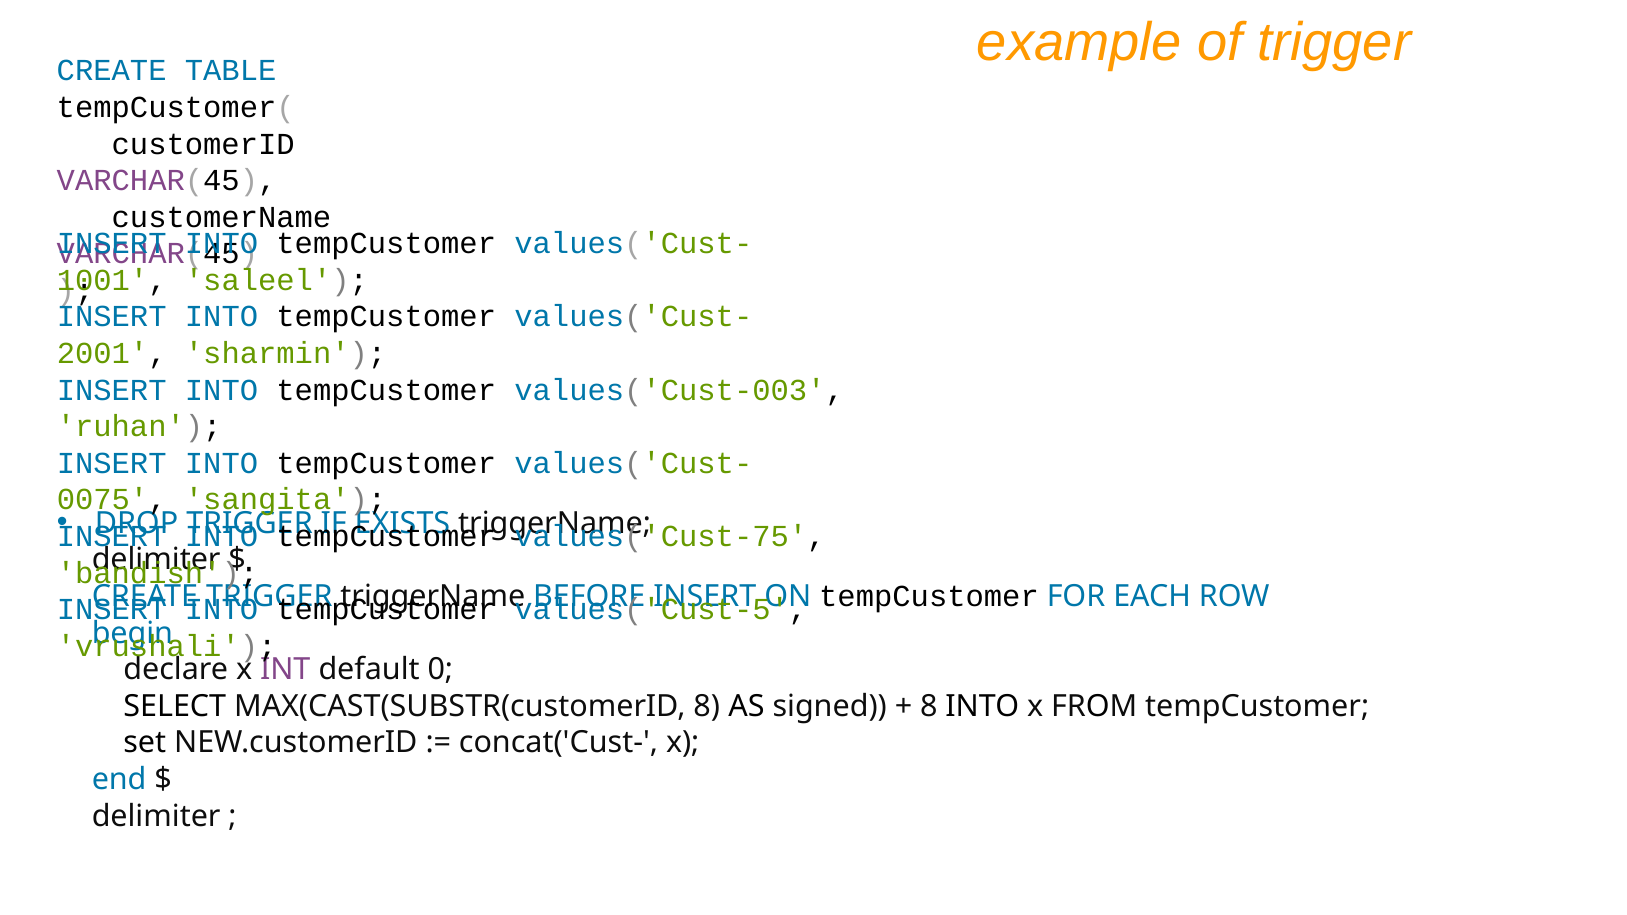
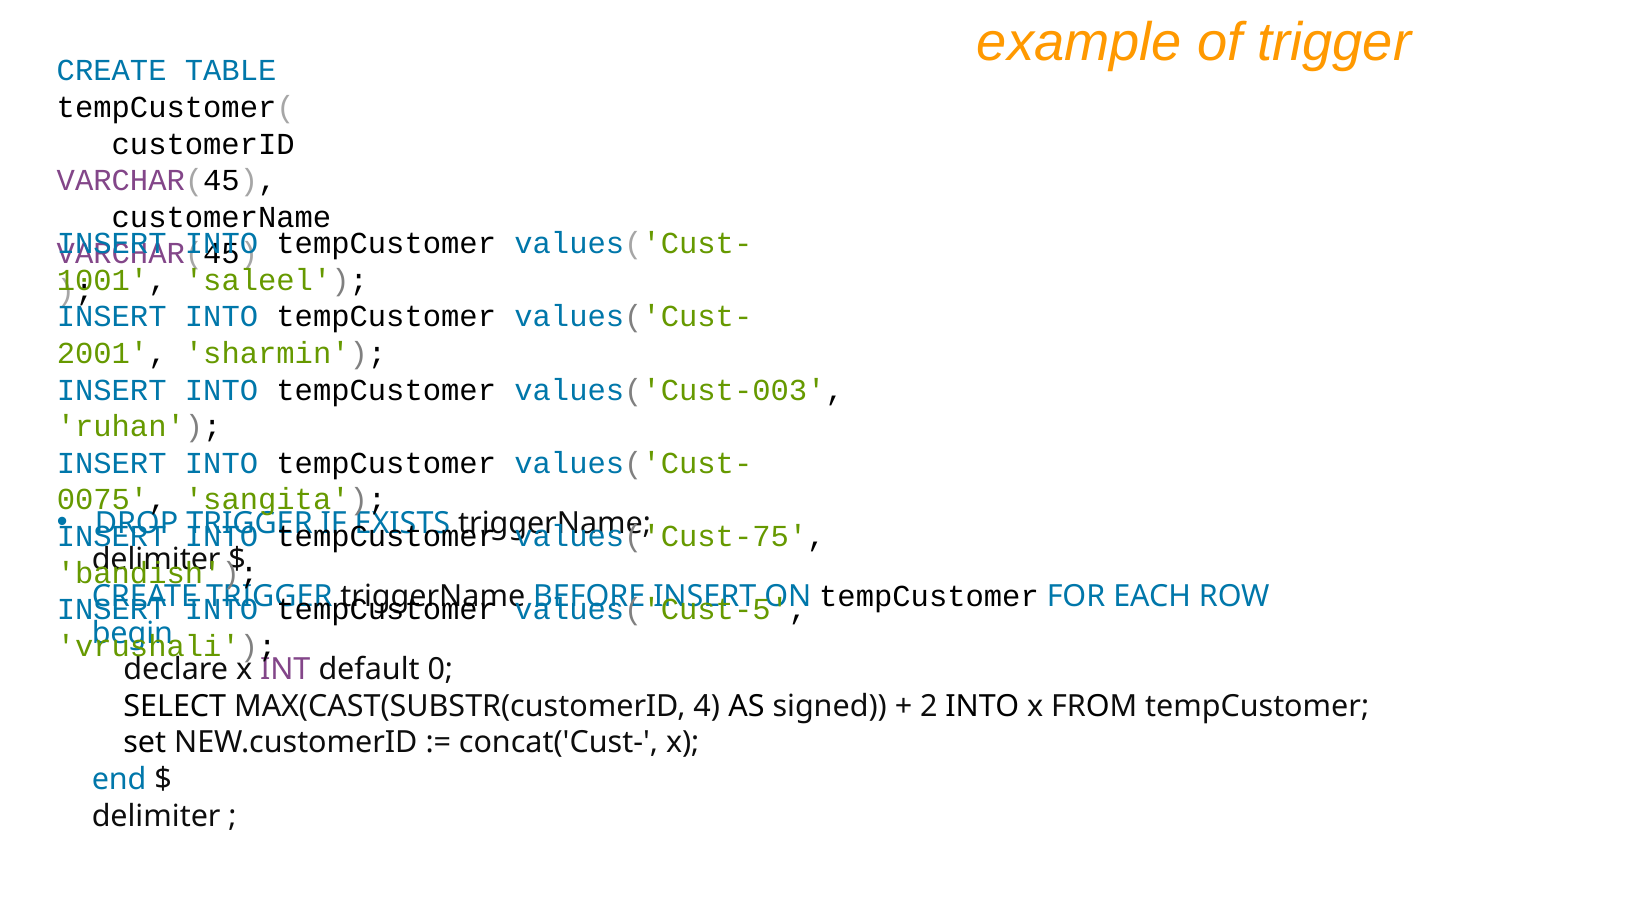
MAX(CAST(SUBSTR(customerID 8: 8 -> 4 (707, 706)
8: 8 -> 2 (929, 706)
